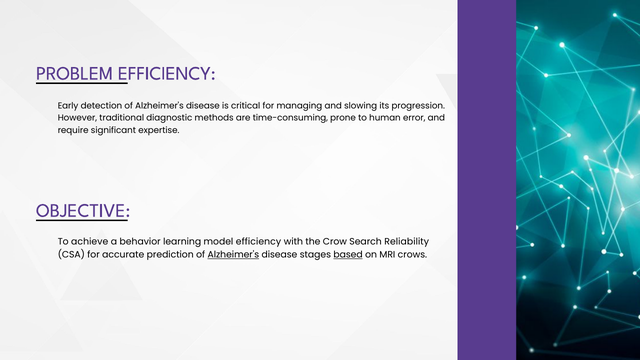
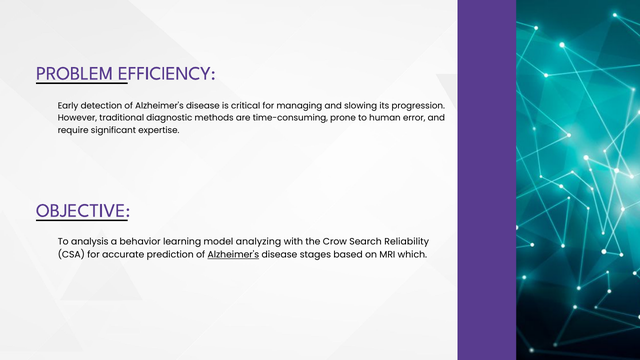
achieve: achieve -> analysis (90, 242)
model efficiency: efficiency -> analyzing (259, 242)
based underline: present -> none (348, 255)
crows: crows -> which (412, 255)
